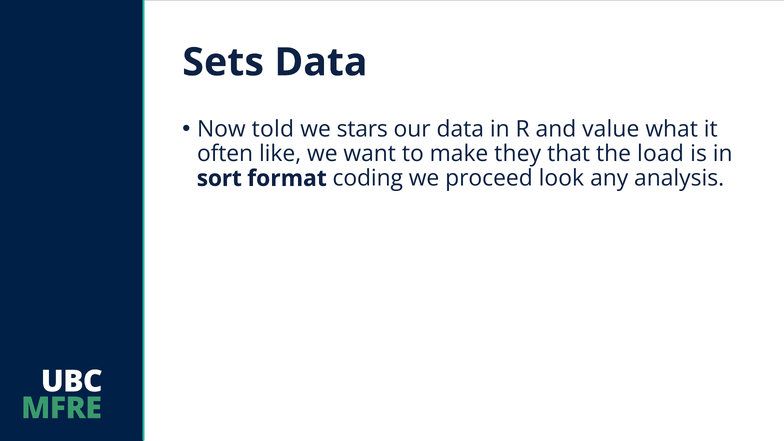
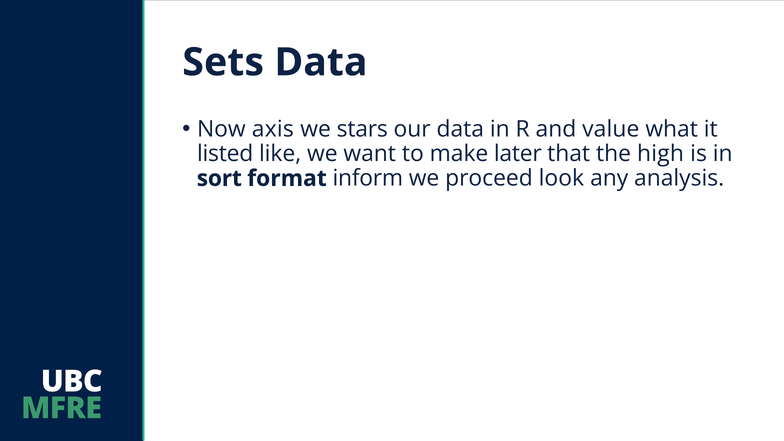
told: told -> axis (273, 129)
often: often -> listed (225, 154)
they: they -> later (518, 154)
load: load -> high (661, 154)
coding: coding -> inform (368, 178)
